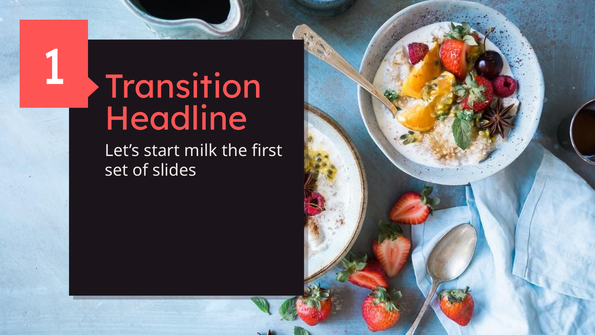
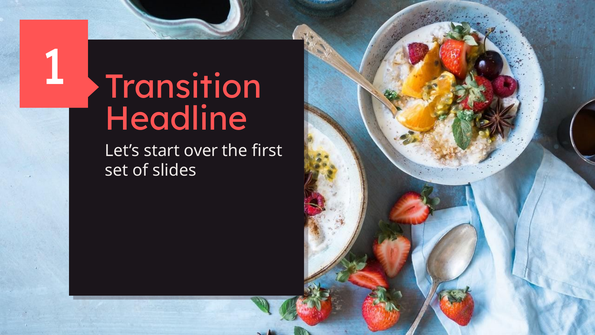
milk: milk -> over (201, 150)
